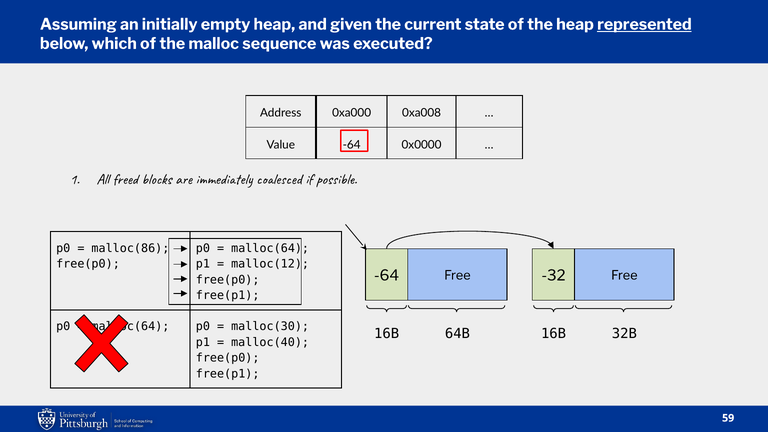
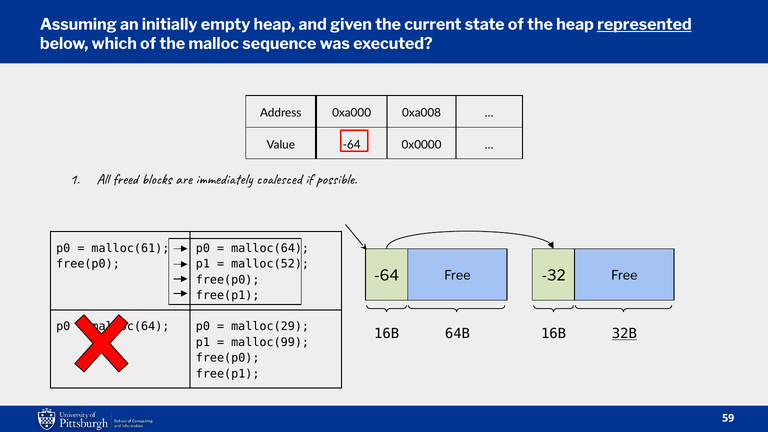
malloc(86: malloc(86 -> malloc(61 (130, 248)
malloc(12: malloc(12 -> malloc(52 (270, 264)
malloc(30: malloc(30 -> malloc(29 (270, 327)
32B underline: none -> present (624, 334)
malloc(40: malloc(40 -> malloc(99 (270, 342)
